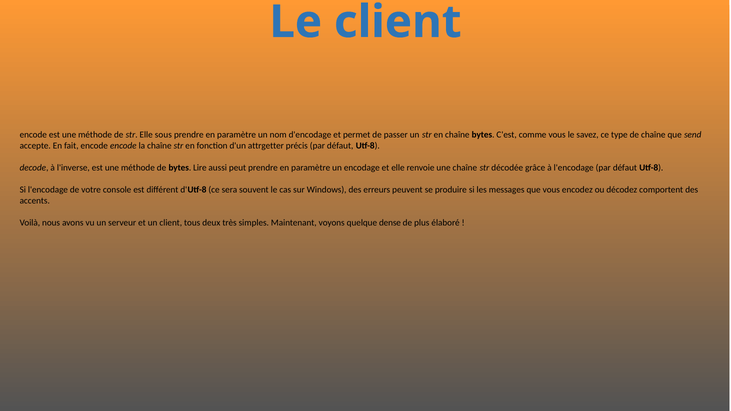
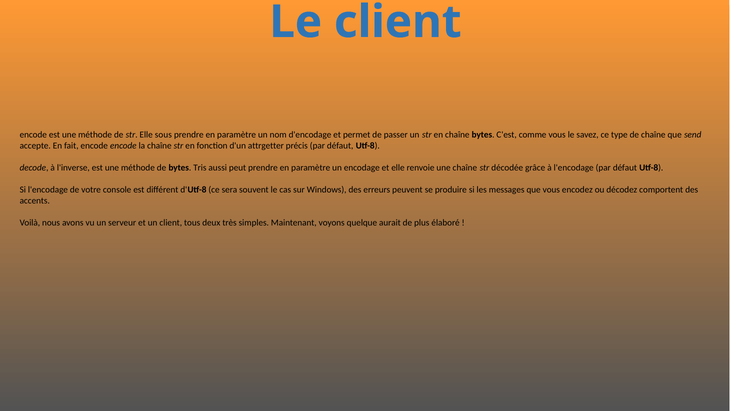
Lire: Lire -> Tris (200, 168)
dense: dense -> aurait (390, 223)
